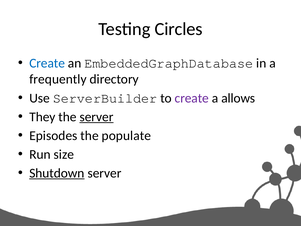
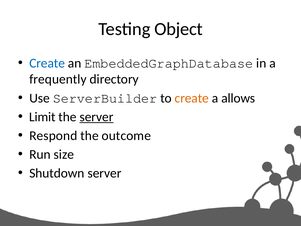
Circles: Circles -> Object (179, 29)
create colour: purple -> orange (192, 98)
They: They -> Limit (42, 117)
Episodes: Episodes -> Respond (53, 135)
populate: populate -> outcome (126, 135)
Shutdown underline: present -> none (57, 173)
